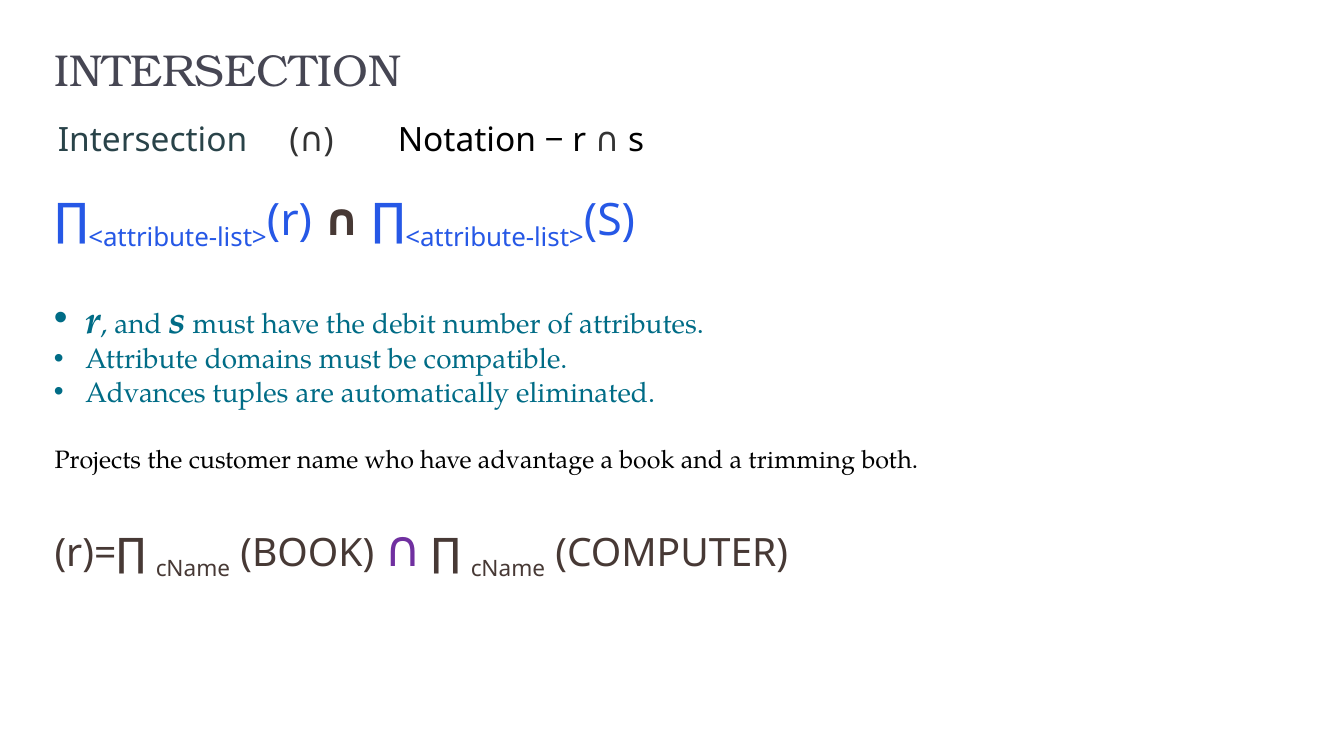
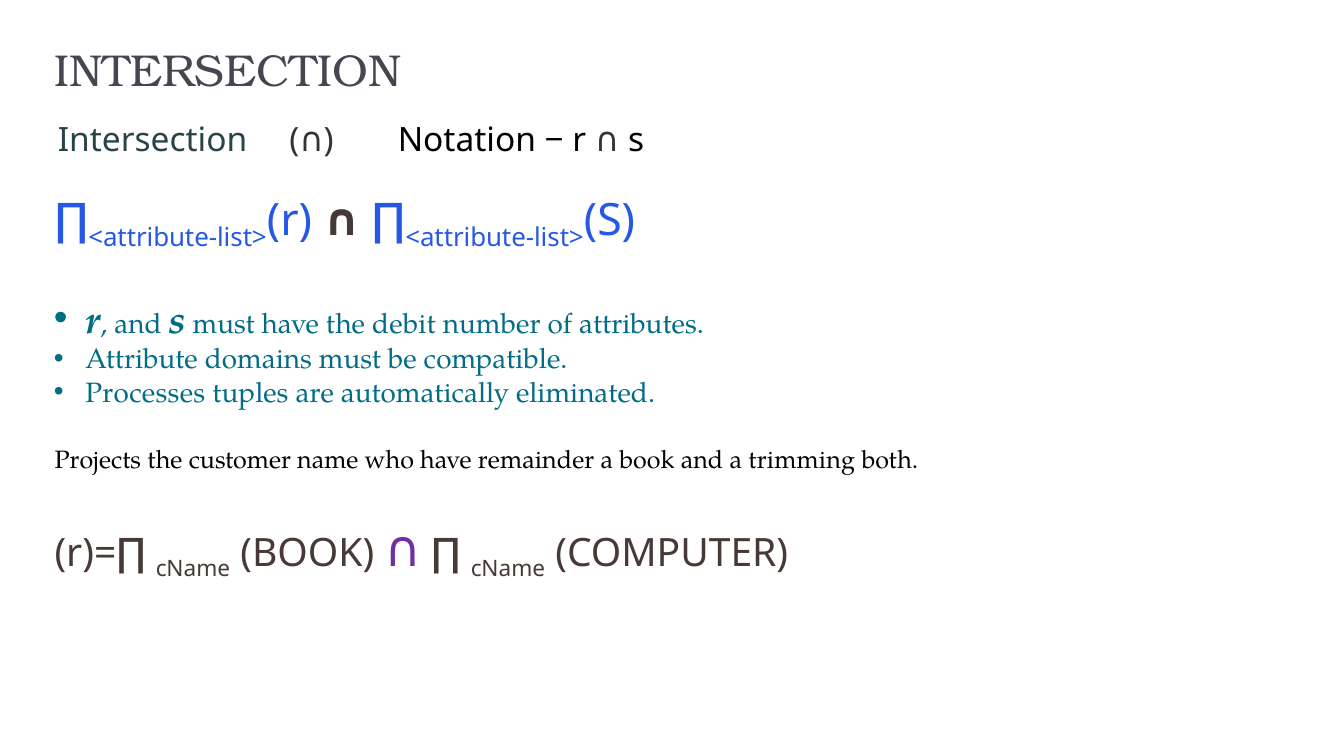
Advances: Advances -> Processes (145, 393)
advantage: advantage -> remainder (536, 461)
